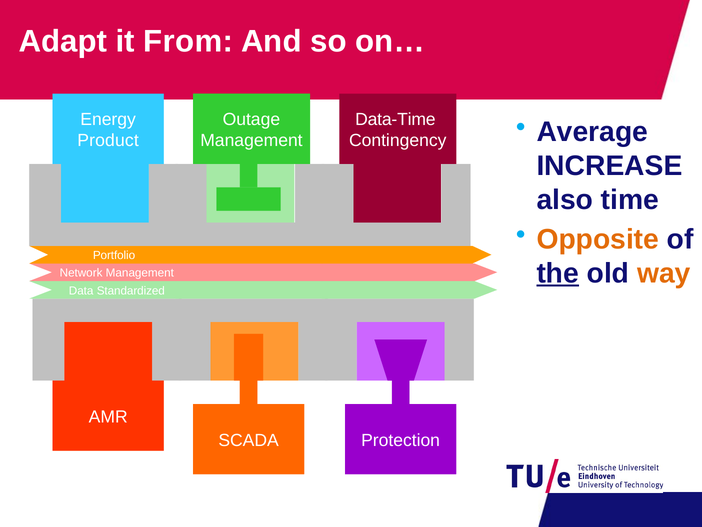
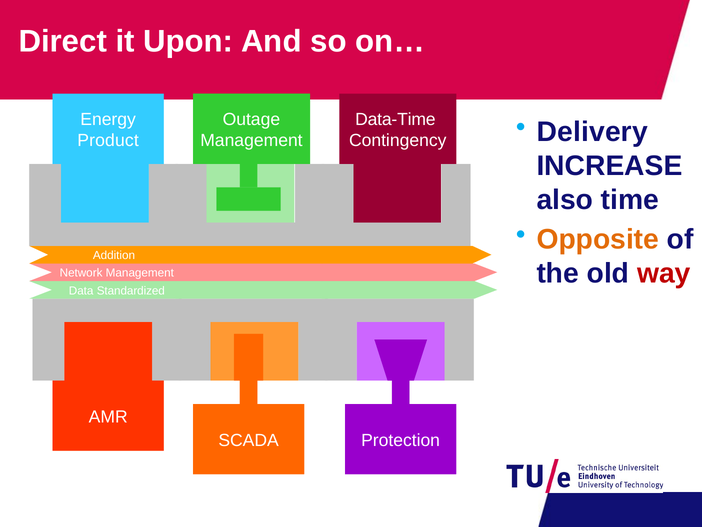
Adapt: Adapt -> Direct (63, 42)
From: From -> Upon (188, 42)
Average: Average -> Delivery (592, 132)
Portfolio: Portfolio -> Addition (114, 255)
the underline: present -> none (558, 273)
way colour: orange -> red (664, 273)
